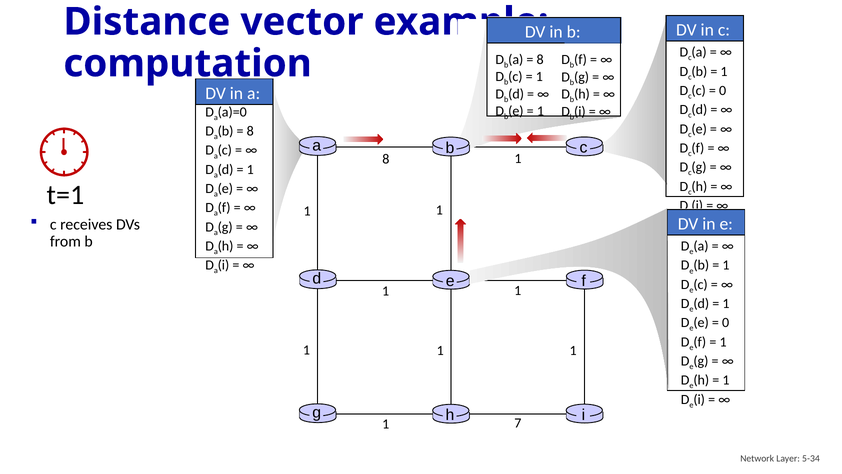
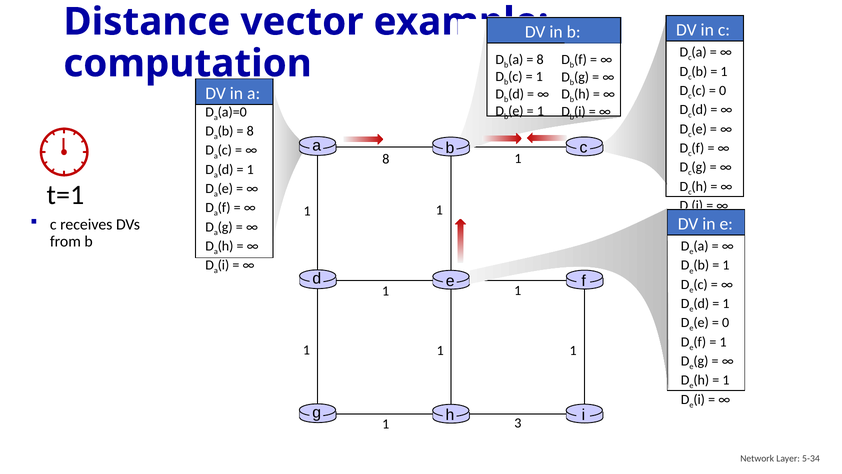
7: 7 -> 3 (518, 423)
